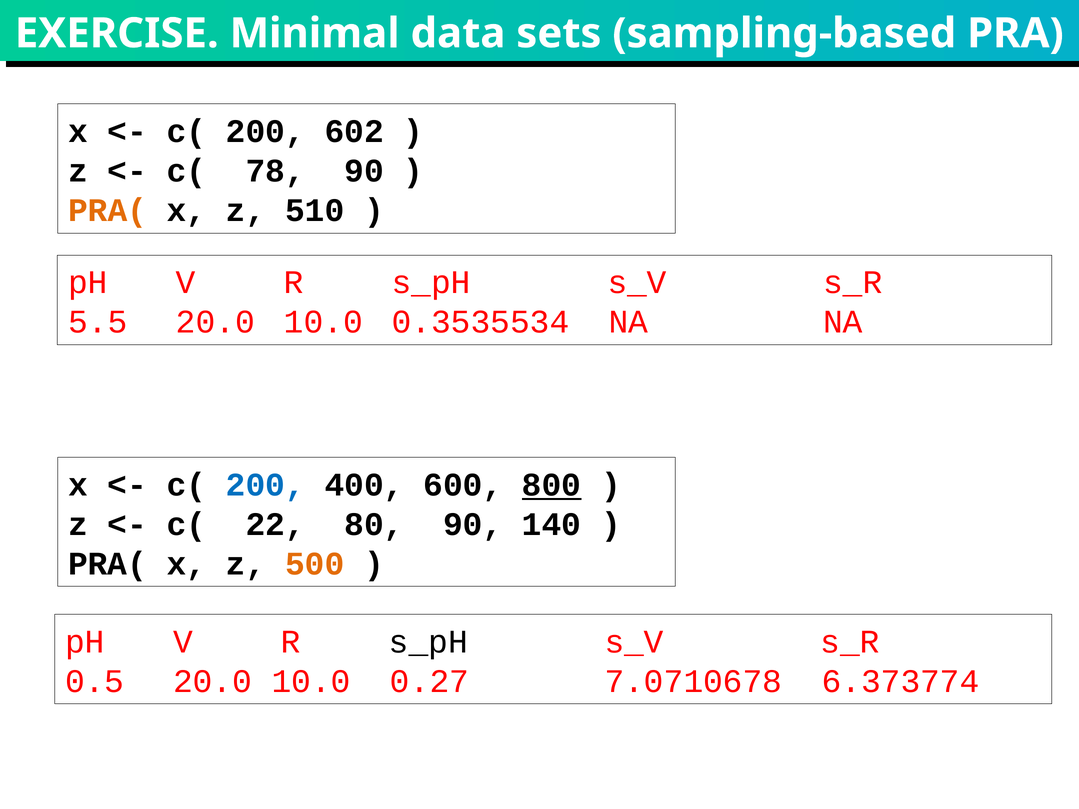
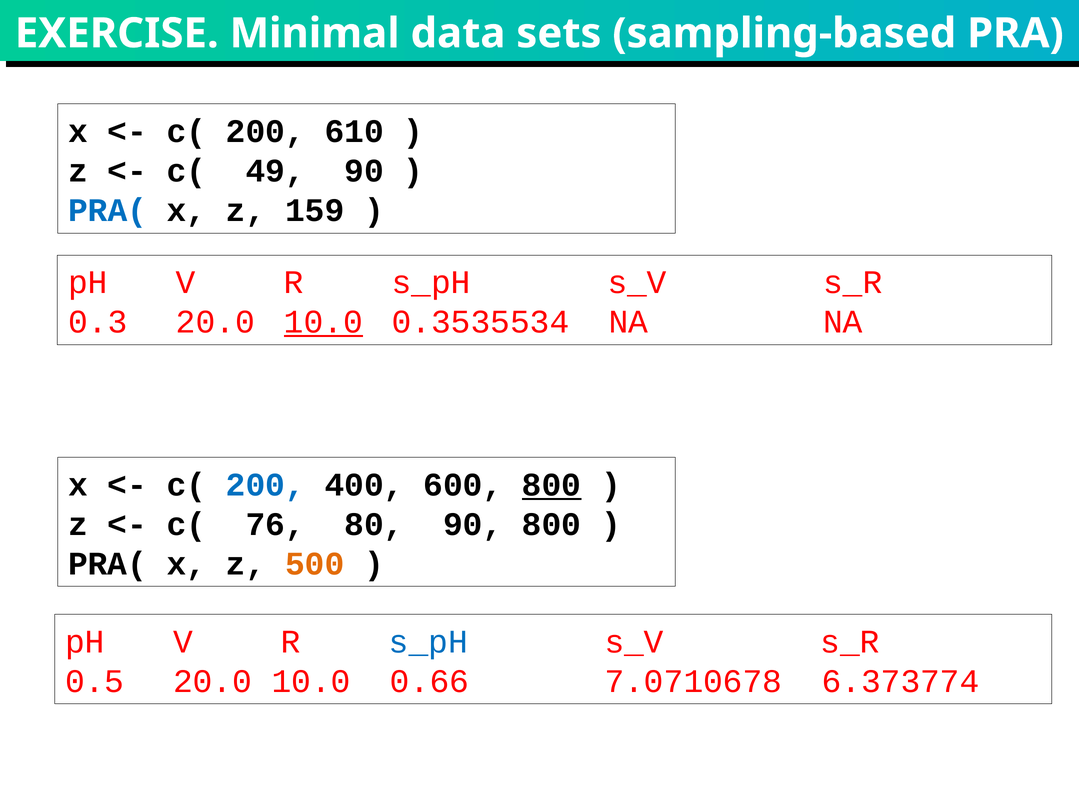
602: 602 -> 610 (354, 131)
78: 78 -> 49 (275, 171)
PRA( colour: orange -> blue (108, 210)
510: 510 -> 159 (315, 210)
5.5: 5.5 -> 0.3 (98, 322)
10.0 underline: none -> present (323, 322)
22: 22 -> 76 (275, 524)
90 140: 140 -> 800 (552, 524)
s_pH colour: black -> blue (428, 642)
0.27: 0.27 -> 0.66 (430, 681)
